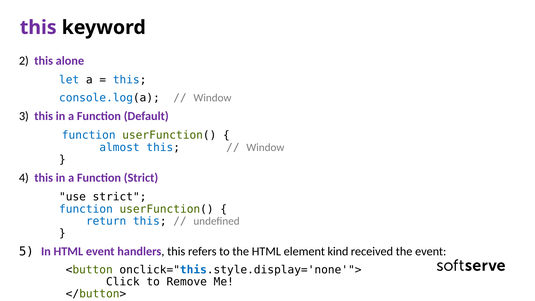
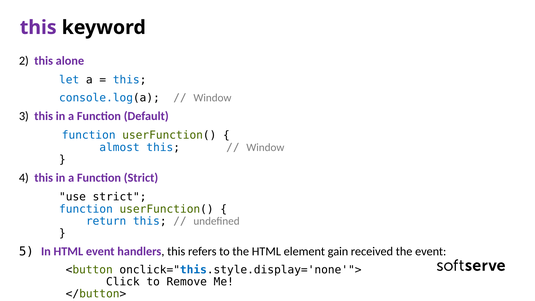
kind: kind -> gain (338, 251)
